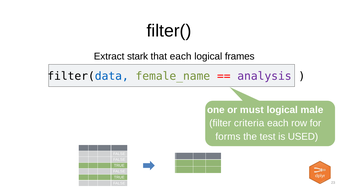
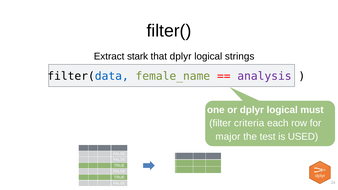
that each: each -> dplyr (181, 56)
frames: frames -> strings (240, 56)
or must: must -> dplyr (252, 110)
male: male -> must (312, 110)
forms: forms -> major (228, 137)
